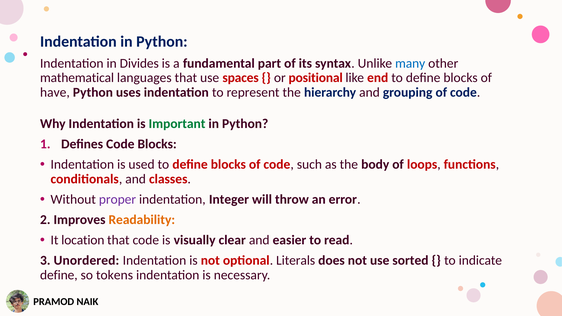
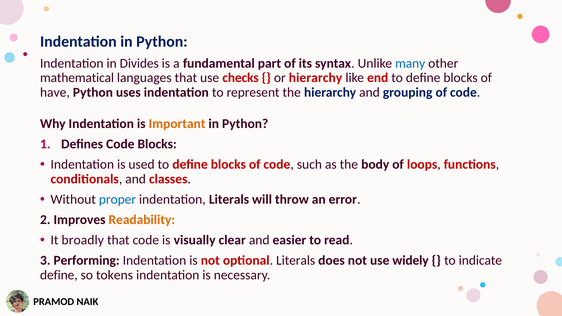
spaces: spaces -> checks (241, 78)
or positional: positional -> hierarchy (316, 78)
Important colour: green -> orange (177, 124)
proper colour: purple -> blue (117, 199)
indentation Integer: Integer -> Literals (229, 199)
location: location -> broadly (83, 240)
Unordered: Unordered -> Performing (87, 261)
sorted: sorted -> widely (411, 261)
